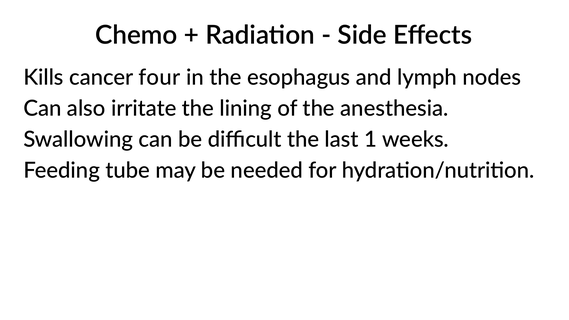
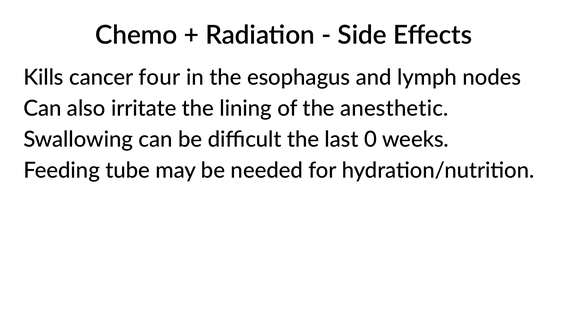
anesthesia: anesthesia -> anesthetic (394, 108)
1: 1 -> 0 (371, 139)
